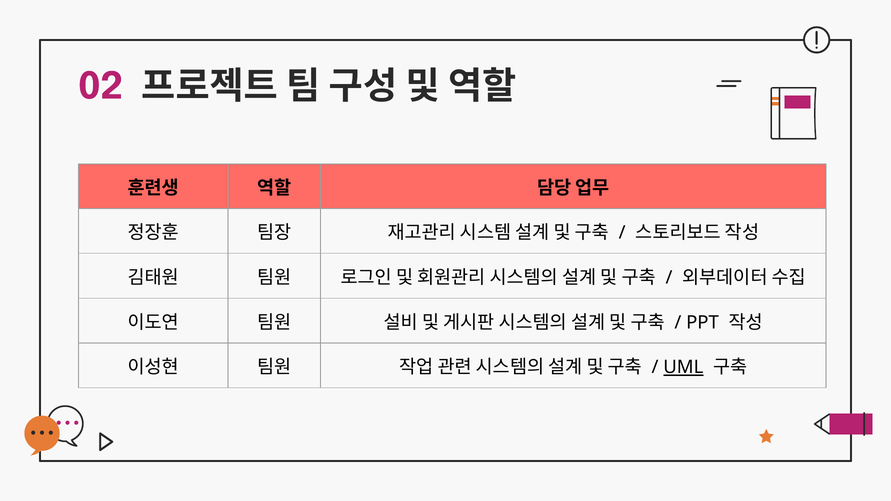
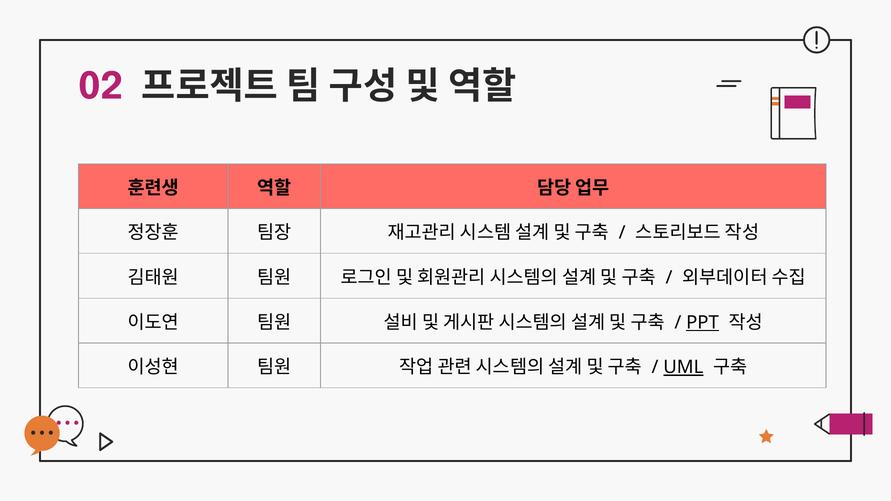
PPT underline: none -> present (703, 323)
